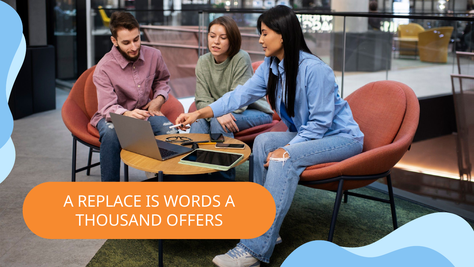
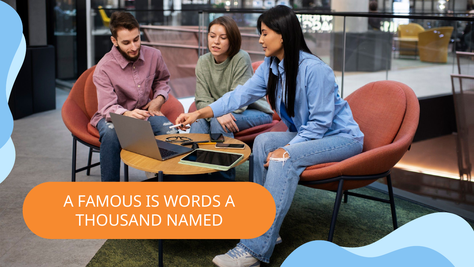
REPLACE: REPLACE -> FAMOUS (110, 201)
OFFERS: OFFERS -> NAMED (195, 220)
